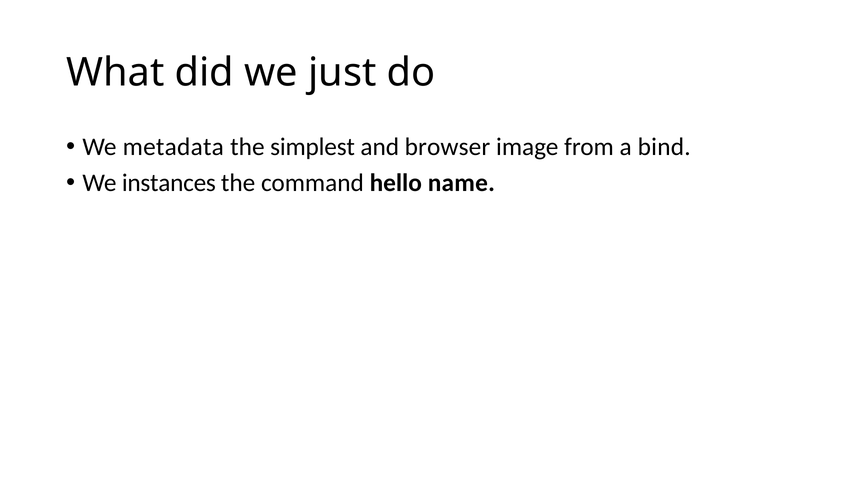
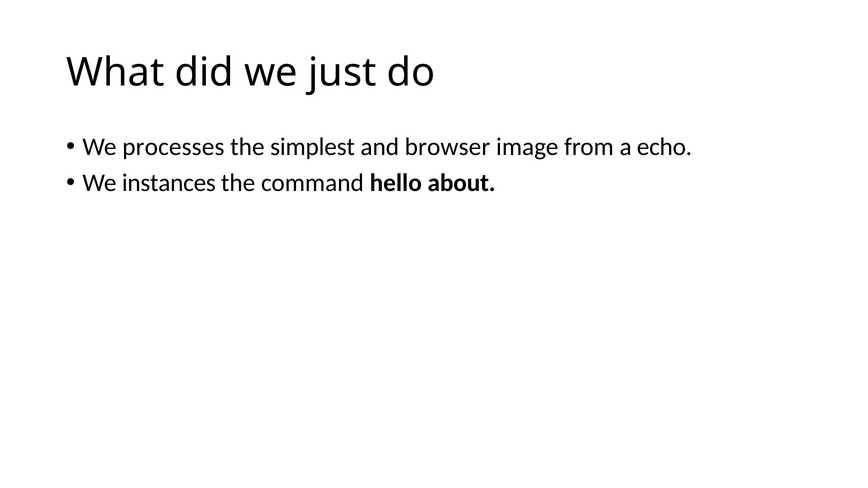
metadata: metadata -> processes (173, 147)
bind: bind -> echo (664, 147)
name: name -> about (462, 183)
